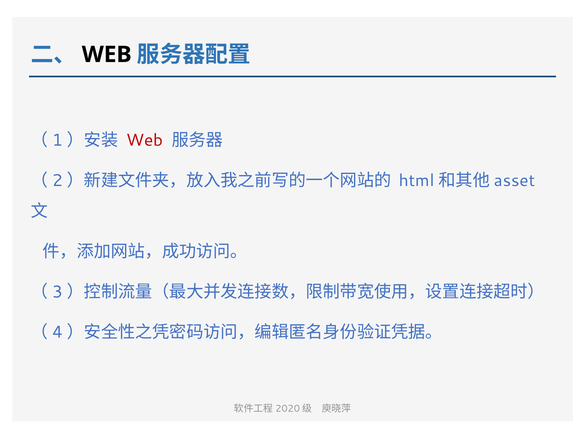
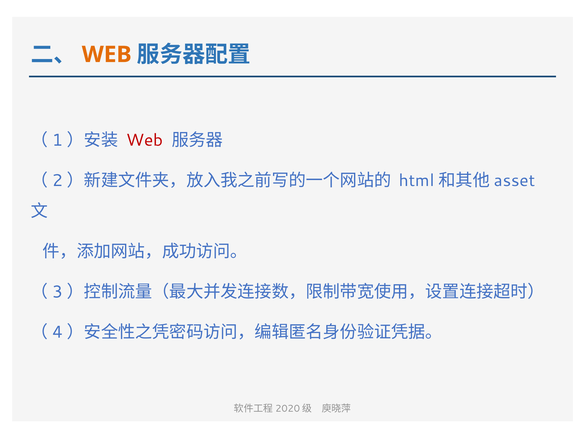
WEB colour: black -> orange (107, 55)
